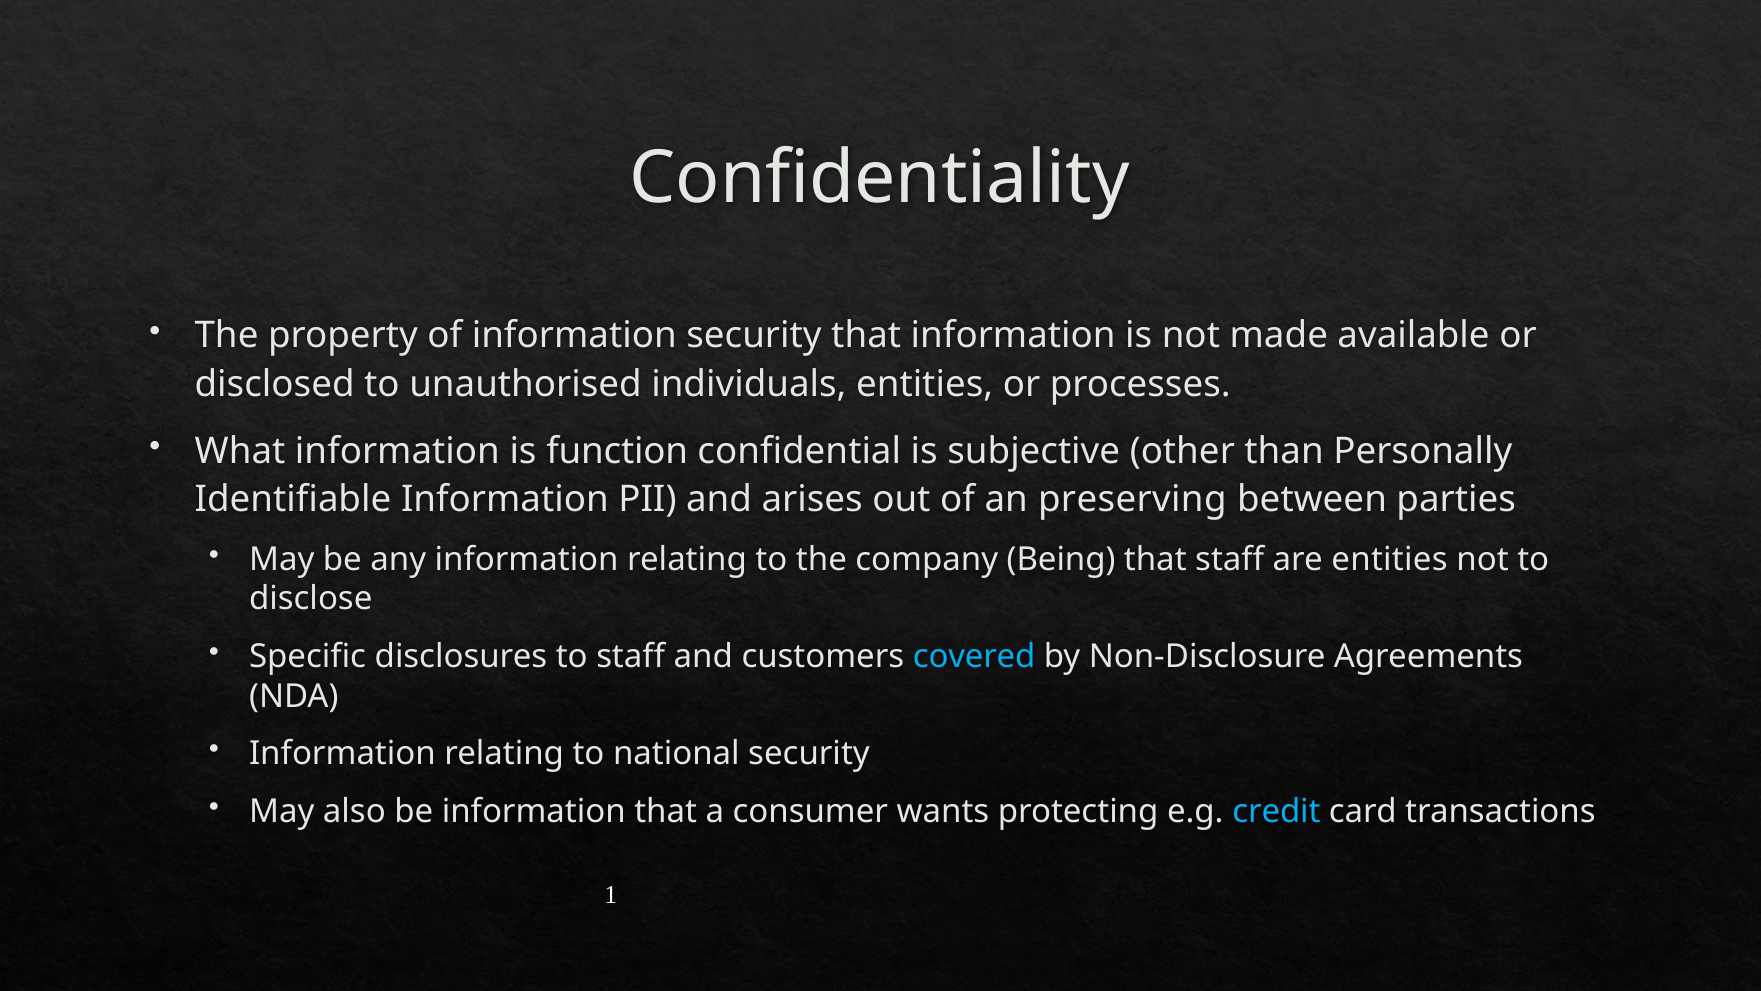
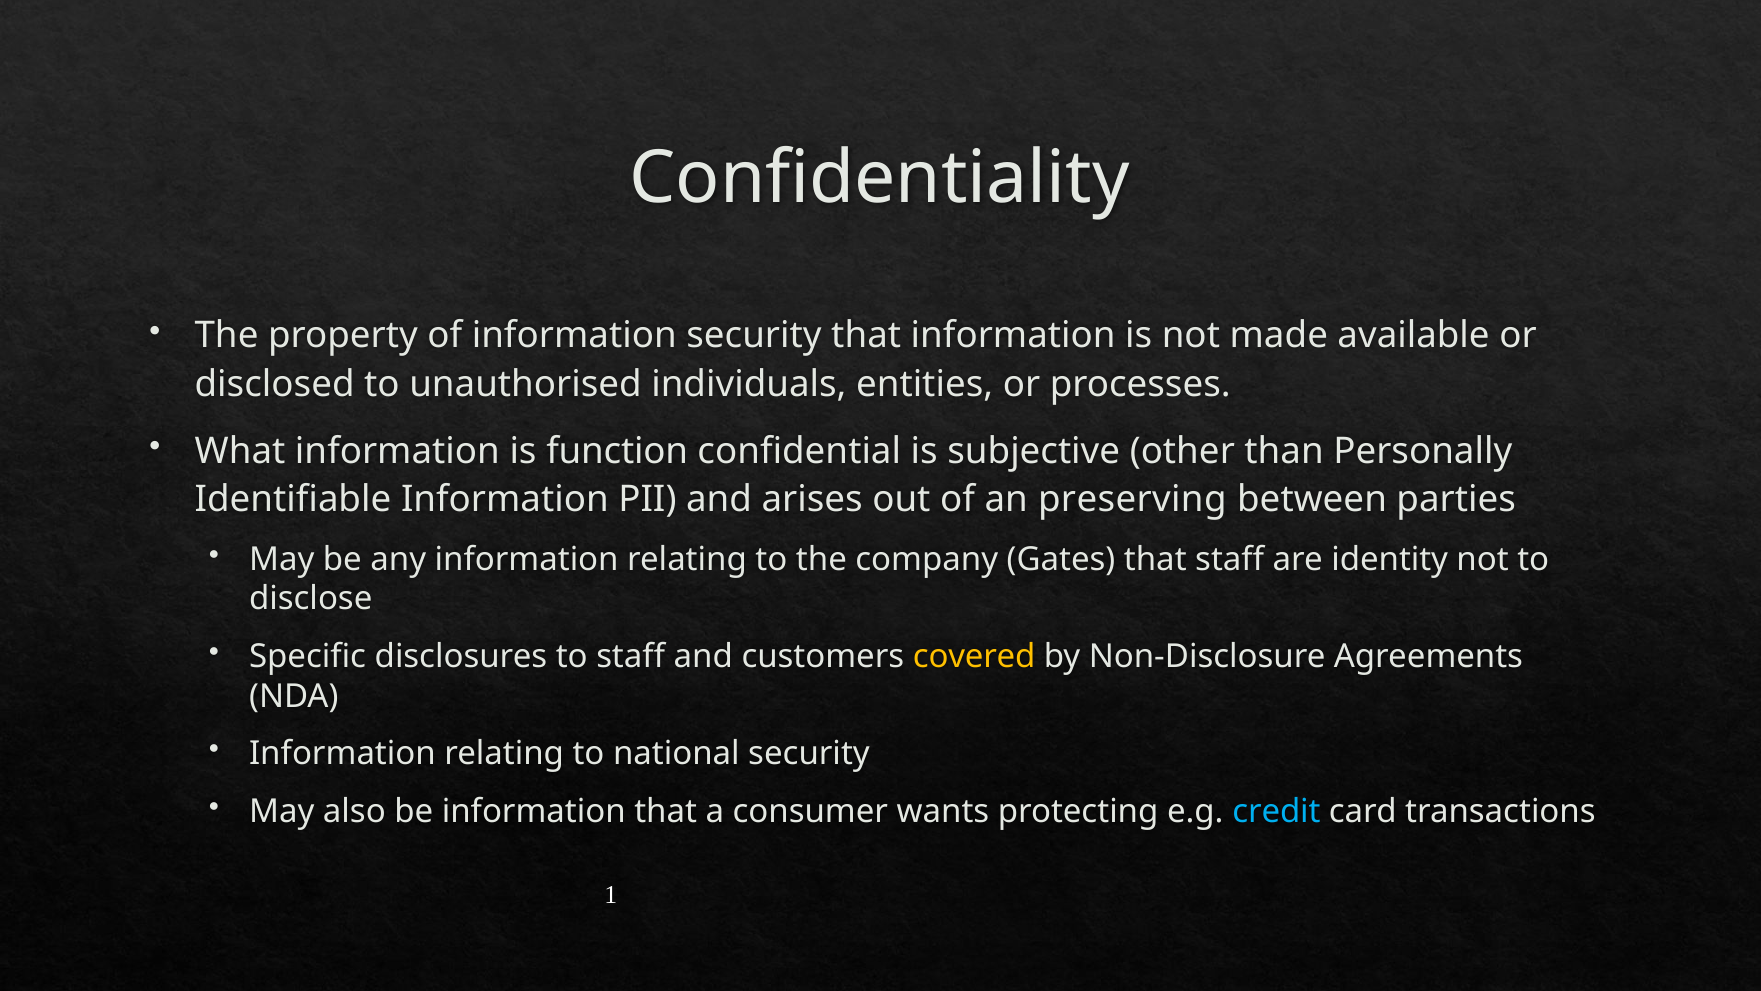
Being: Being -> Gates (1061, 559)
are entities: entities -> identity (1390, 559)
covered colour: light blue -> yellow (974, 656)
